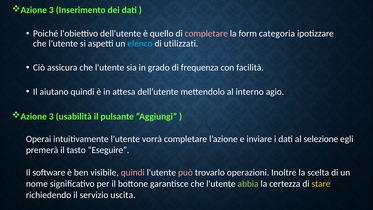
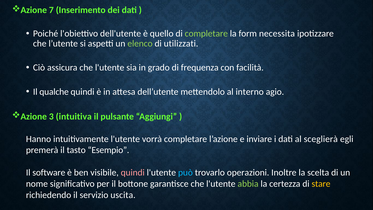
3: 3 -> 7 (51, 10)
completare colour: pink -> light green (206, 34)
categoria: categoria -> necessita (277, 34)
elenco colour: light blue -> light green (140, 44)
aiutano: aiutano -> qualche (54, 92)
usabilità: usabilità -> intuitiva (74, 116)
Operai: Operai -> Hanno (39, 139)
selezione: selezione -> sceglierà (321, 139)
Eseguire: Eseguire -> Esempio (108, 150)
può colour: pink -> light blue (185, 172)
